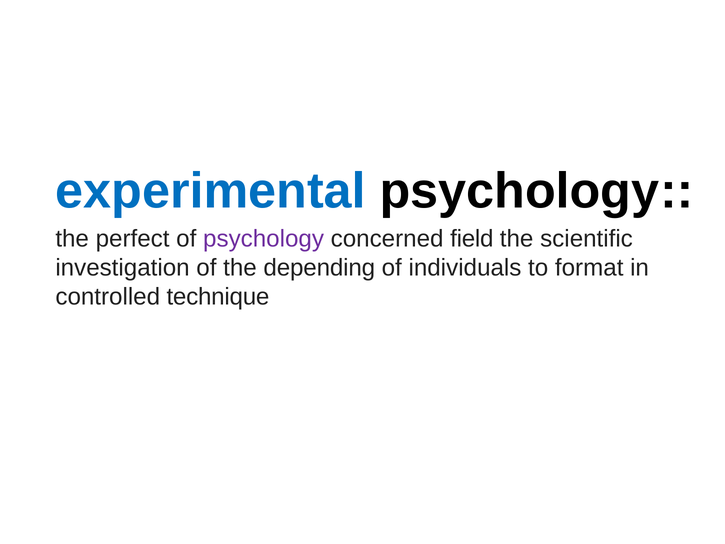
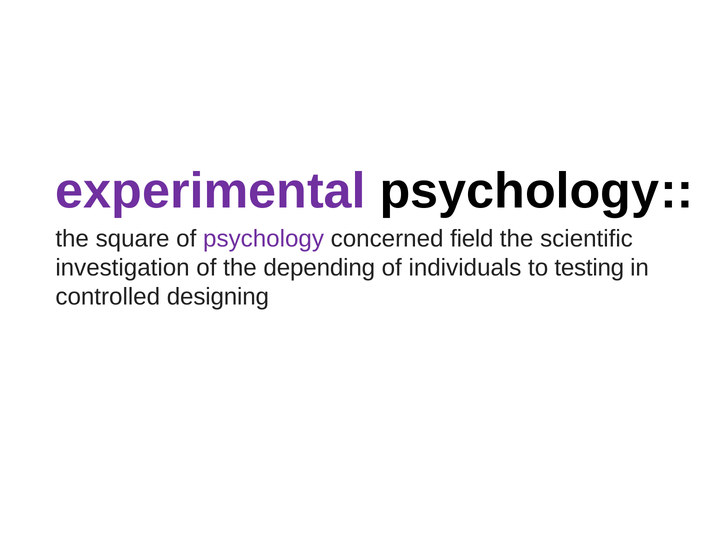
experimental colour: blue -> purple (211, 191)
perfect: perfect -> square (133, 239)
format: format -> testing (589, 268)
technique: technique -> designing (218, 297)
